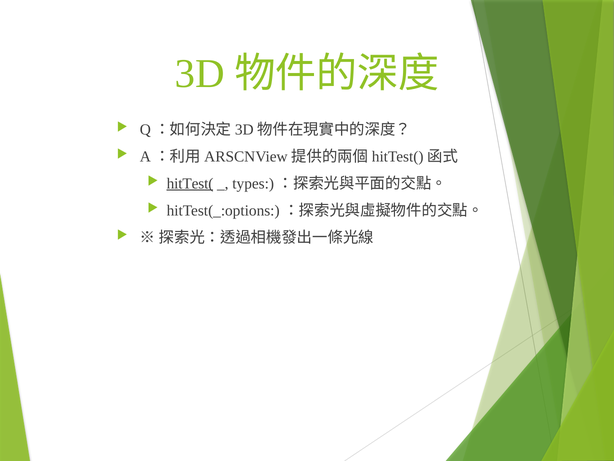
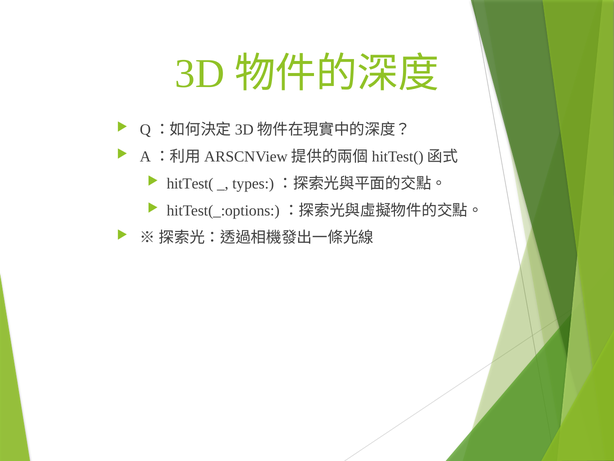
hitTest( underline: present -> none (190, 183)
